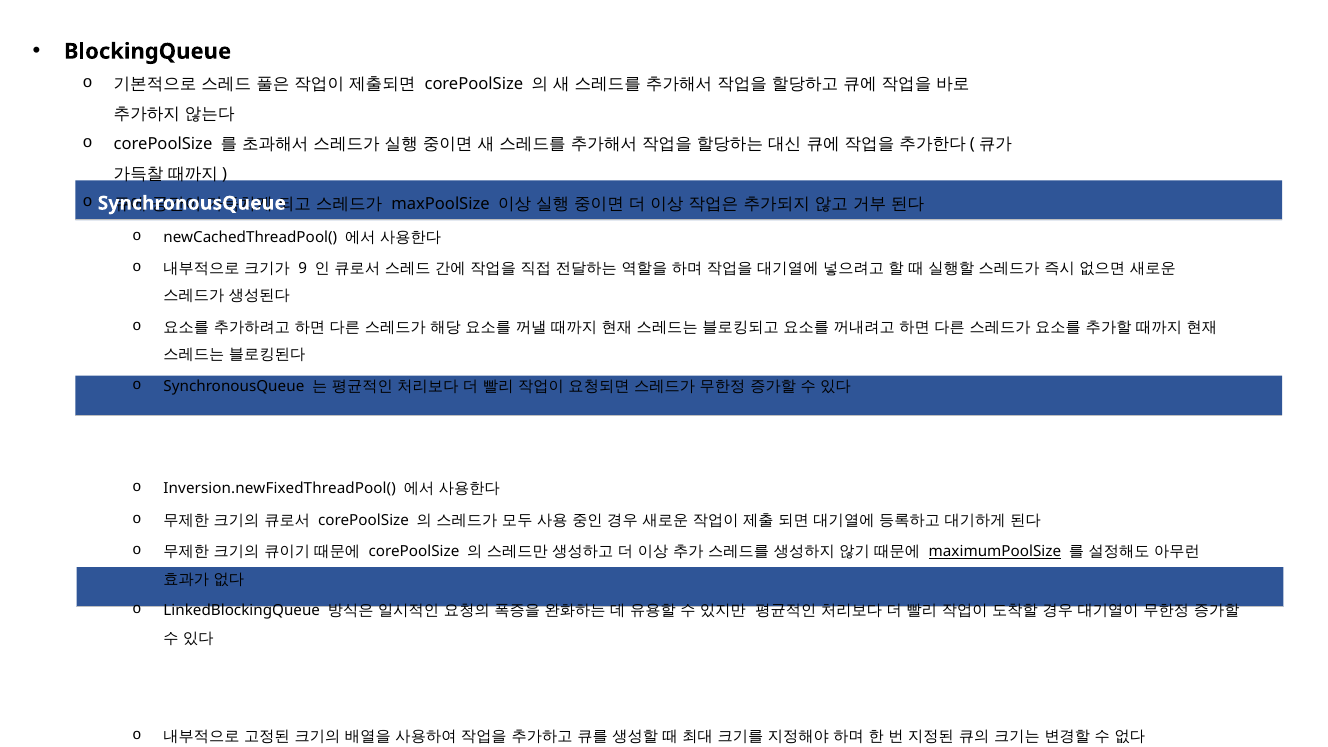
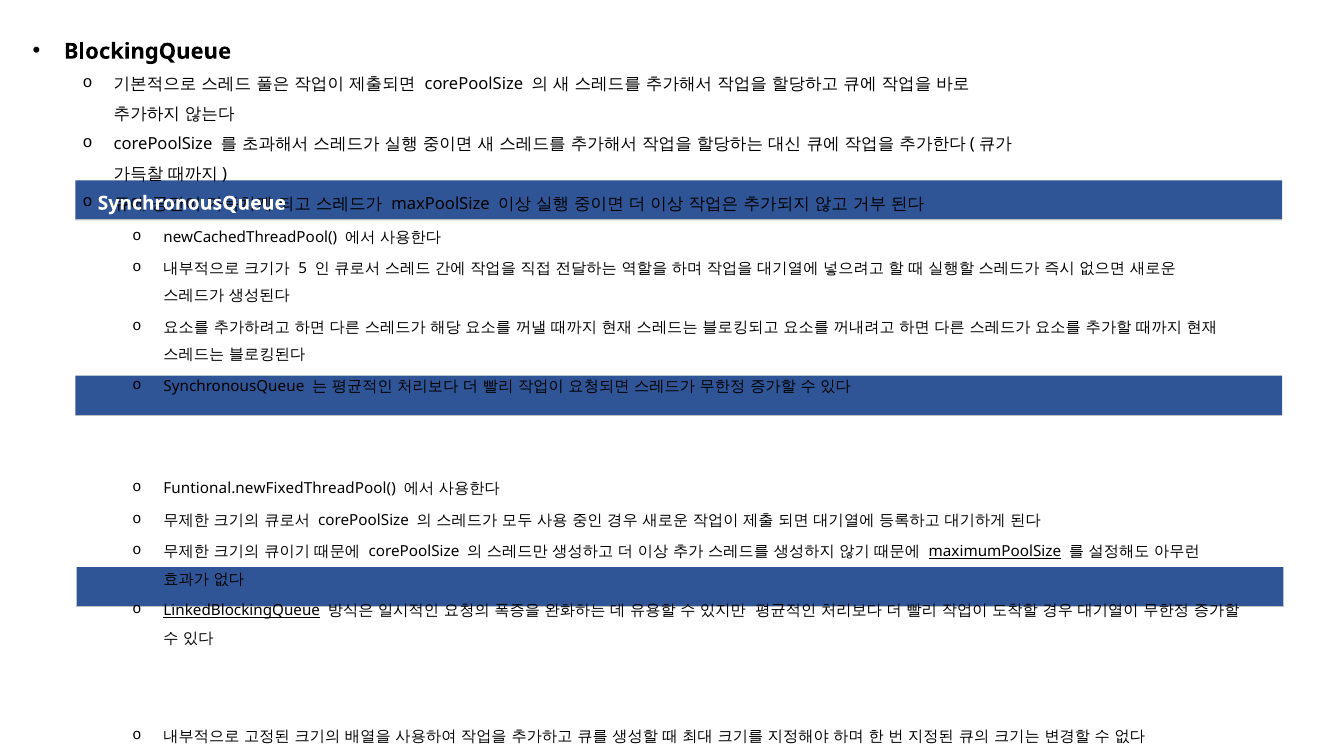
9: 9 -> 5 (303, 269)
Inversion.newFixedThreadPool(: Inversion.newFixedThreadPool( -> Funtional.newFixedThreadPool( (280, 489)
LinkedBlockingQueue underline: none -> present (242, 611)
